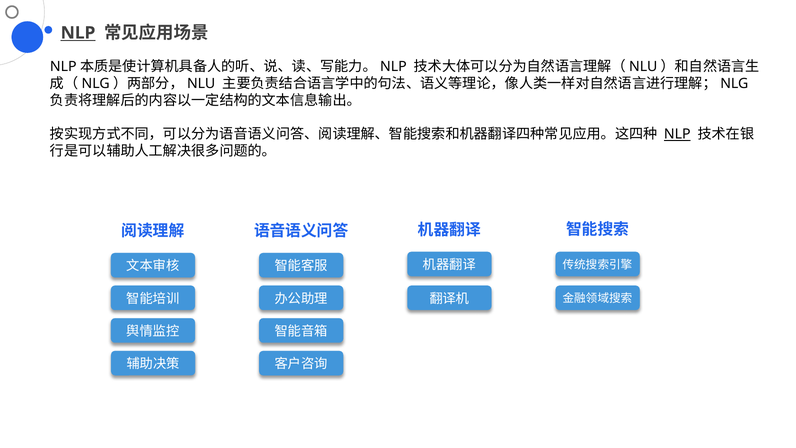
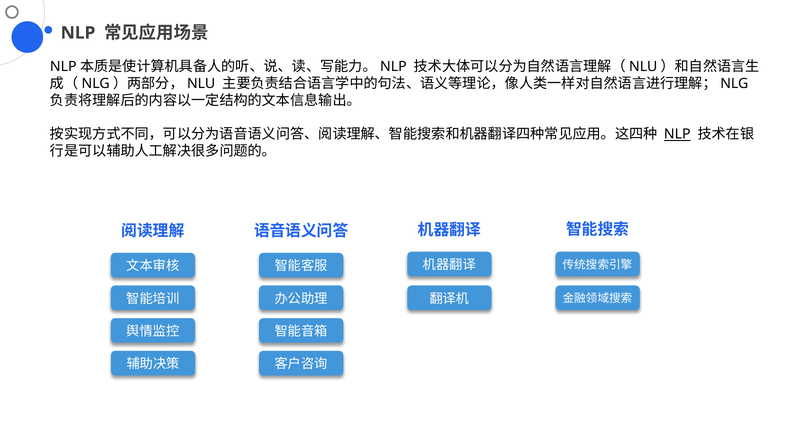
NLP underline: present -> none (78, 33)
